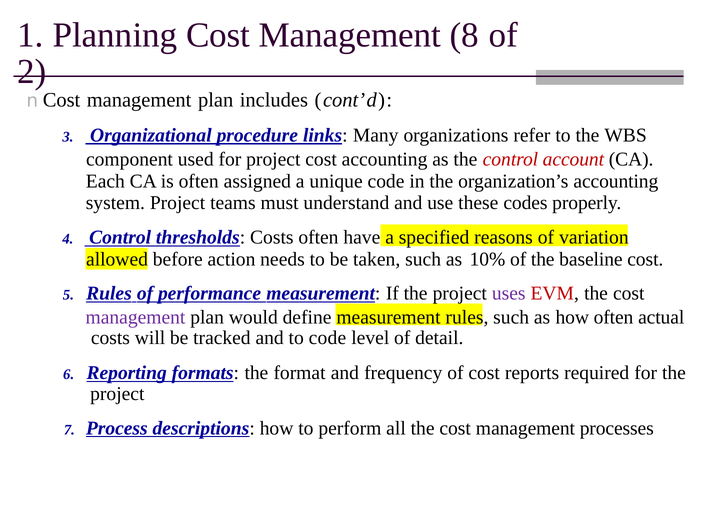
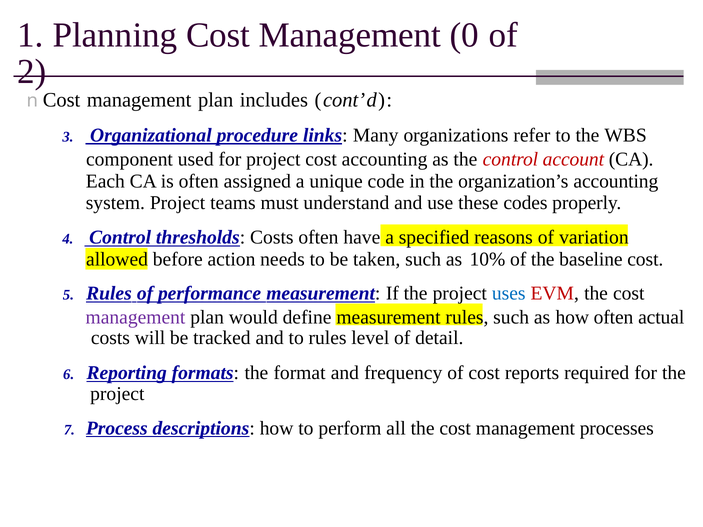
8: 8 -> 0 (464, 35)
uses colour: purple -> blue (509, 293)
to code: code -> rules (328, 338)
